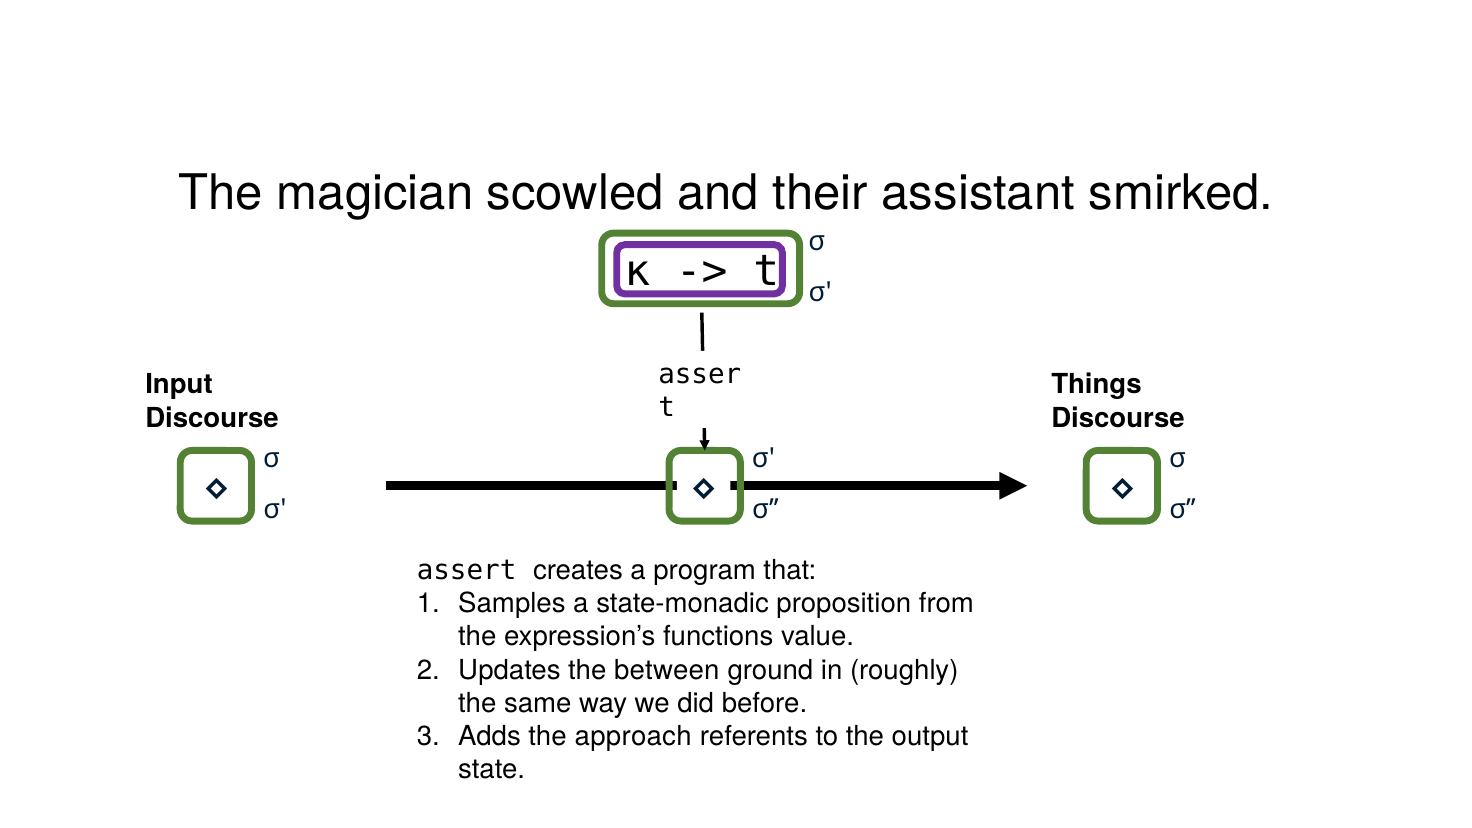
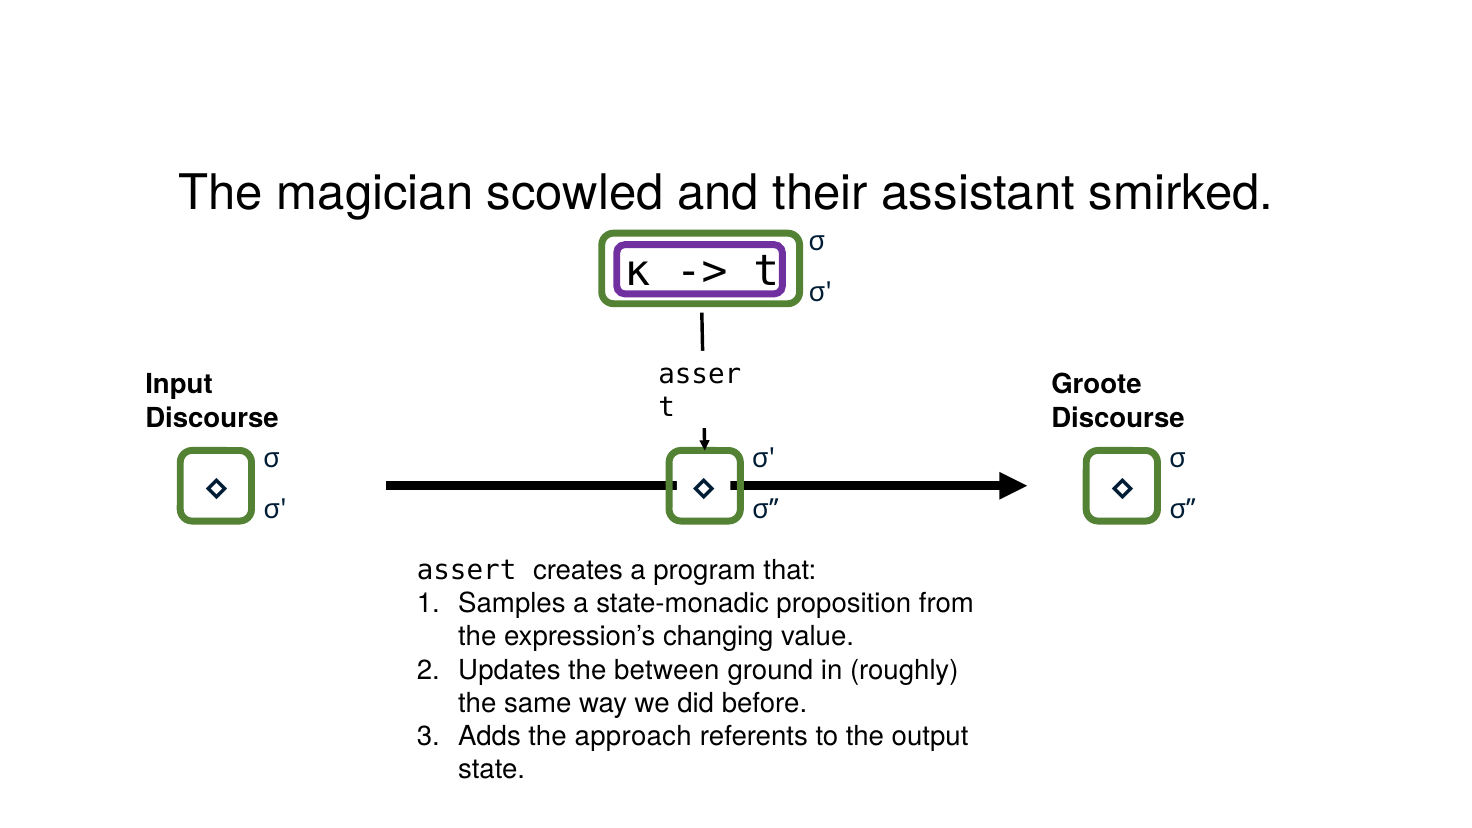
Things: Things -> Groote (1096, 385)
functions: functions -> changing (718, 637)
